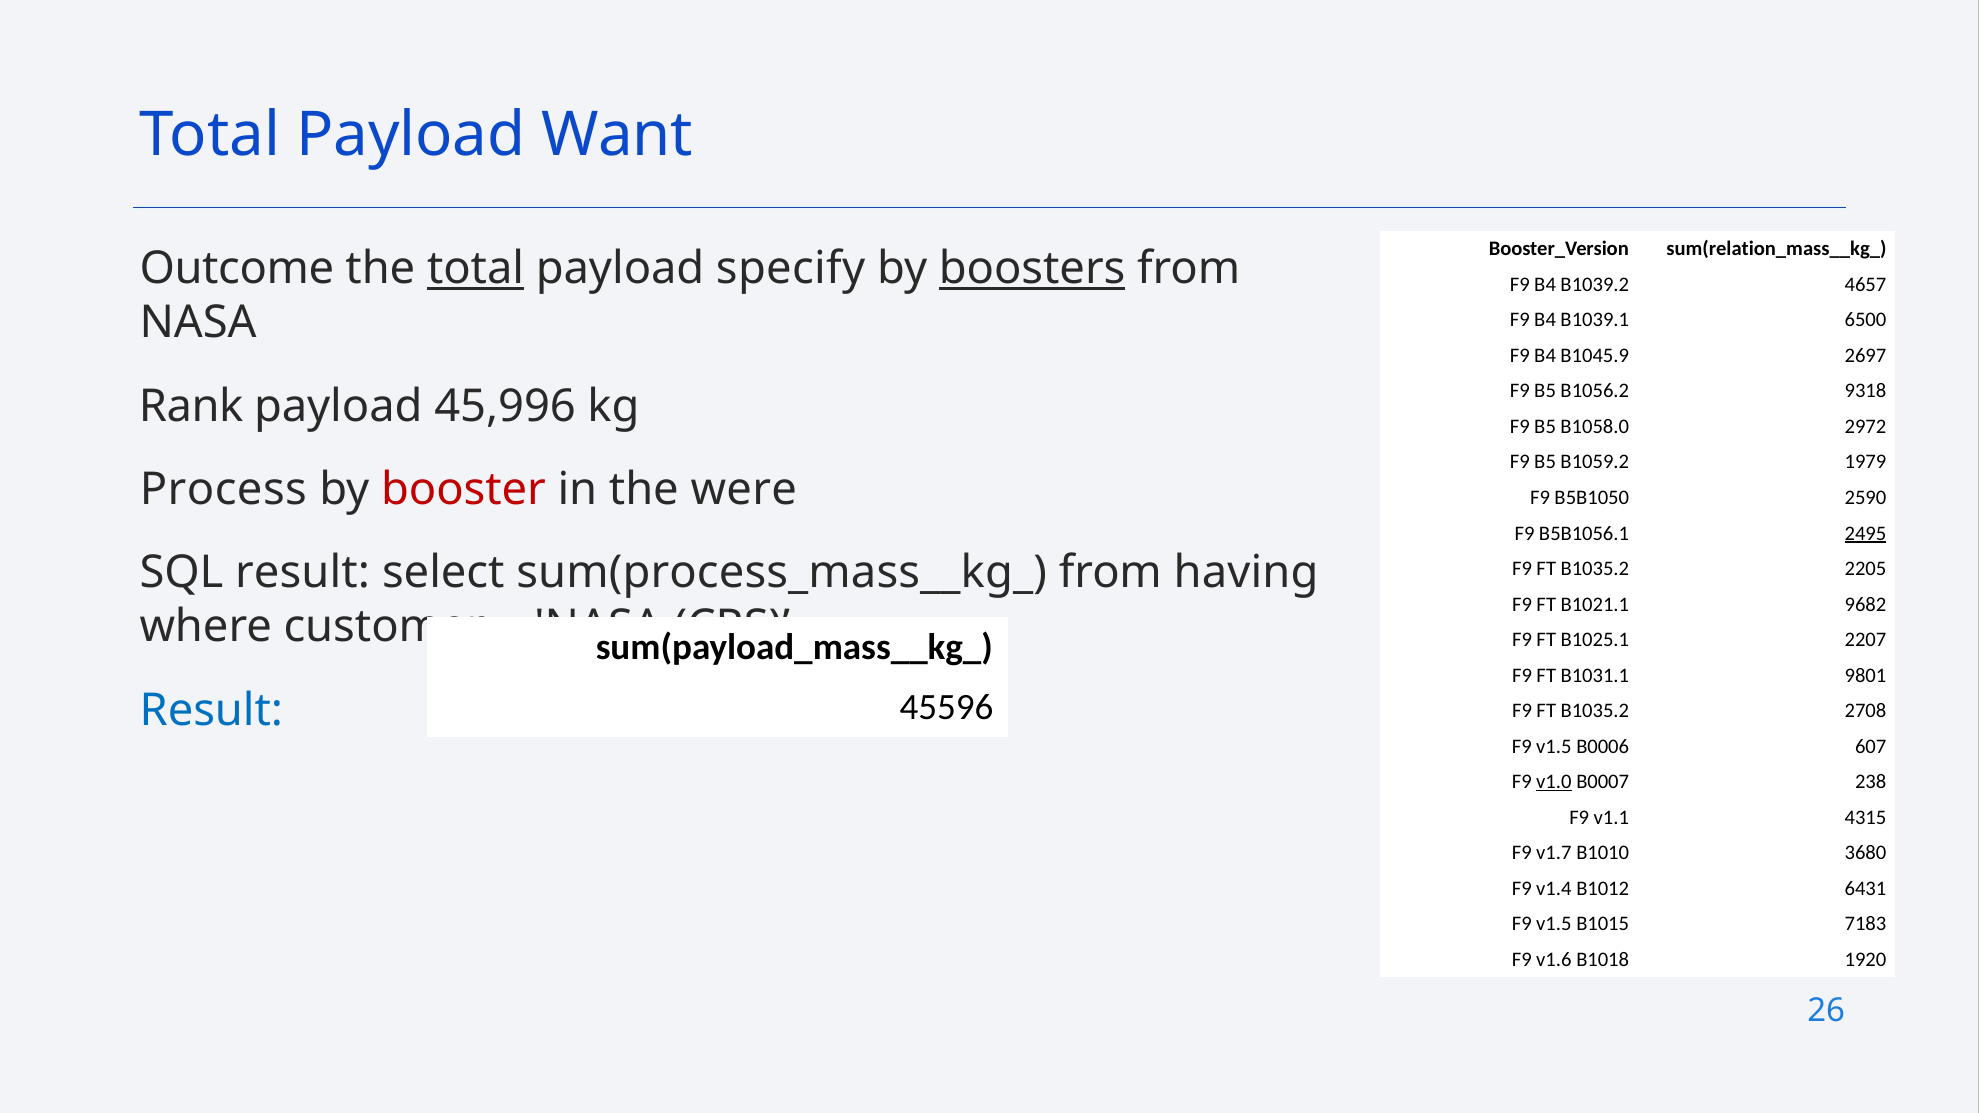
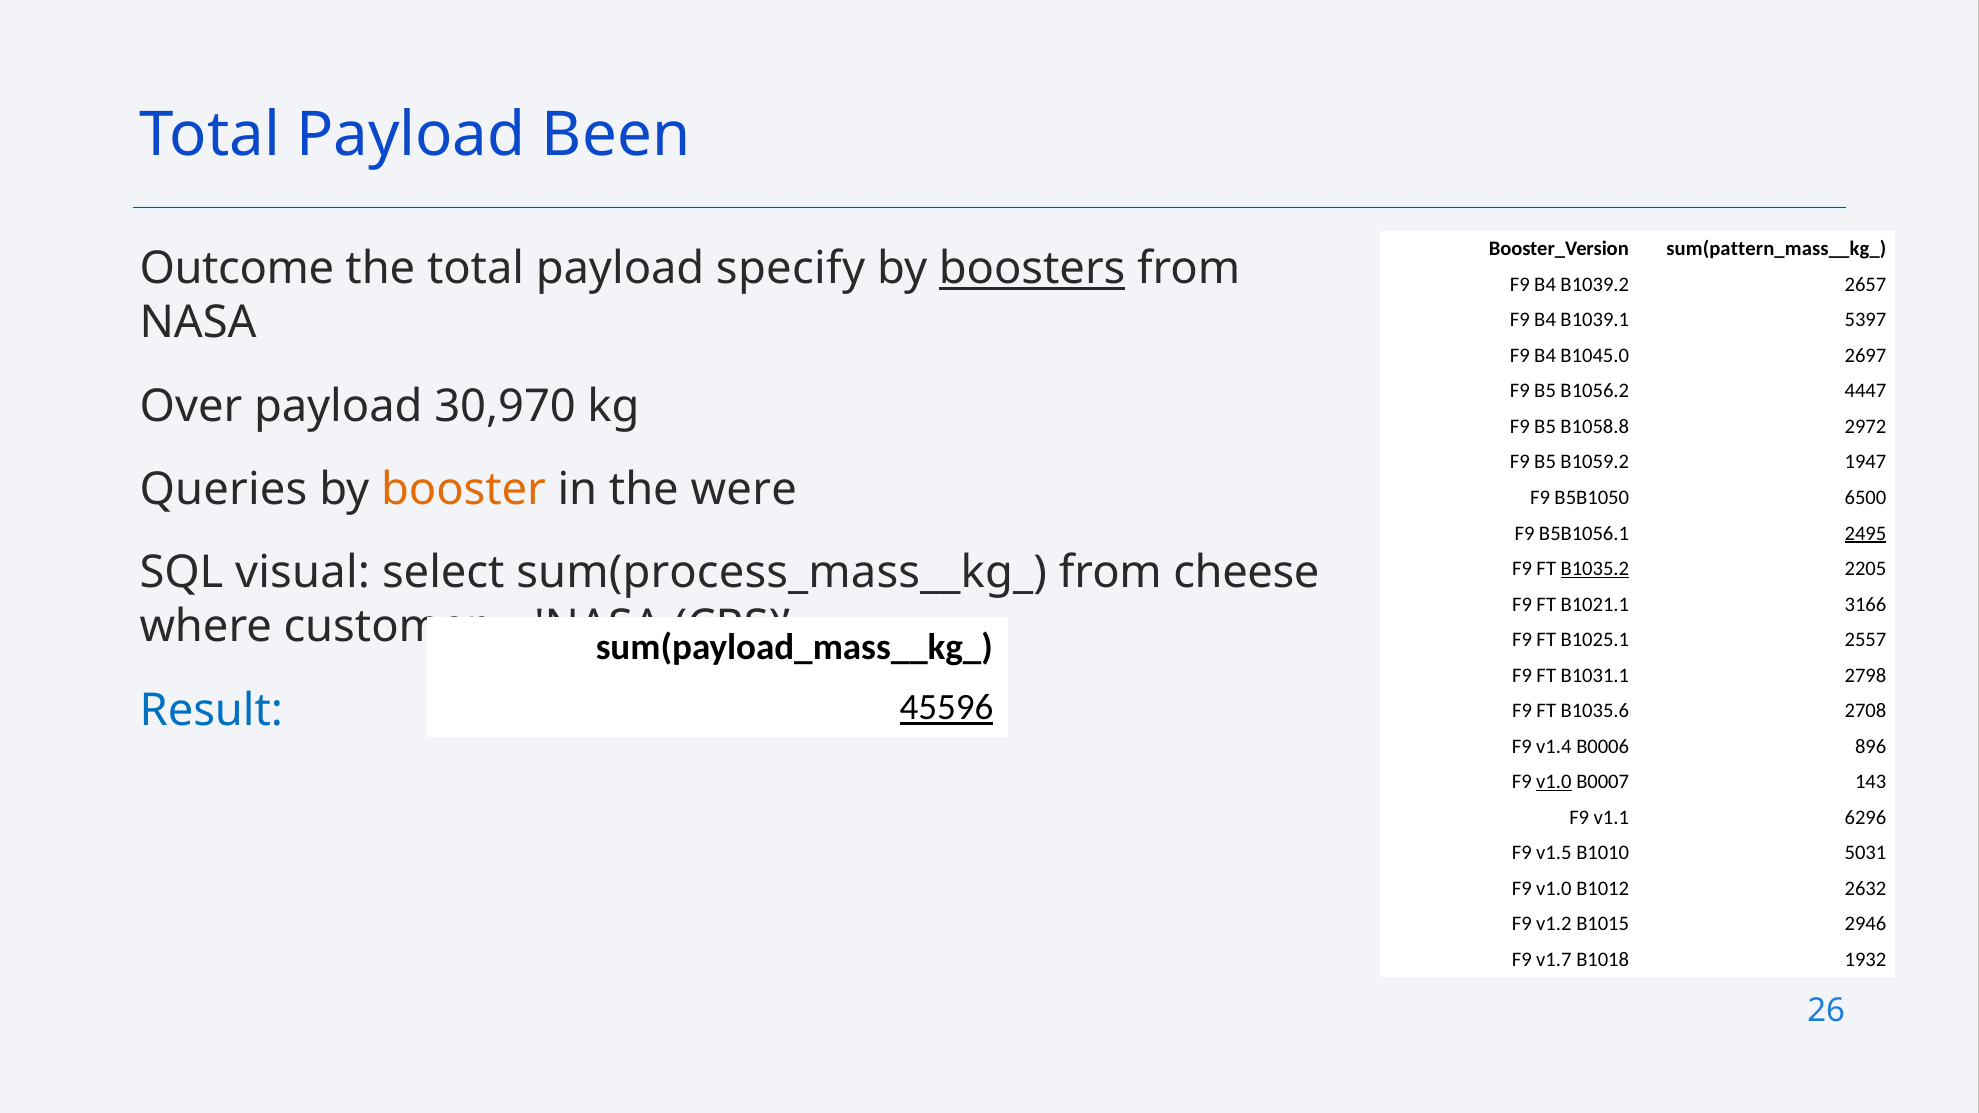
Want: Want -> Been (616, 135)
sum(relation_mass__kg_: sum(relation_mass__kg_ -> sum(pattern_mass__kg_ (1776, 249)
total underline: present -> none (476, 269)
4657: 4657 -> 2657 (1865, 285)
6500: 6500 -> 5397 (1865, 320)
B1045.9: B1045.9 -> B1045.0 (1595, 356)
9318: 9318 -> 4447 (1865, 391)
Rank: Rank -> Over (191, 406)
45,996: 45,996 -> 30,970 (505, 406)
B1058.0: B1058.0 -> B1058.8 (1595, 427)
1979: 1979 -> 1947 (1865, 462)
Process: Process -> Queries (223, 490)
booster colour: red -> orange (464, 490)
2590: 2590 -> 6500 (1865, 498)
SQL result: result -> visual (303, 573)
having: having -> cheese (1246, 573)
B1035.2 underline: none -> present (1595, 569)
9682: 9682 -> 3166 (1865, 604)
2207: 2207 -> 2557 (1865, 640)
9801: 9801 -> 2798 (1865, 675)
45596 underline: none -> present (947, 708)
B1035.2: B1035.2 -> B1035.6 (1595, 711)
v1.5: v1.5 -> v1.4 (1554, 746)
607: 607 -> 896 (1871, 746)
238: 238 -> 143 (1871, 782)
4315: 4315 -> 6296 (1865, 818)
v1.7: v1.7 -> v1.5 (1554, 853)
3680: 3680 -> 5031 (1865, 853)
v1.4: v1.4 -> v1.0 (1554, 889)
6431: 6431 -> 2632 (1865, 889)
v1.5: v1.5 -> v1.2 (1554, 924)
7183: 7183 -> 2946 (1865, 924)
v1.6: v1.6 -> v1.7 (1554, 960)
1920: 1920 -> 1932 (1865, 960)
